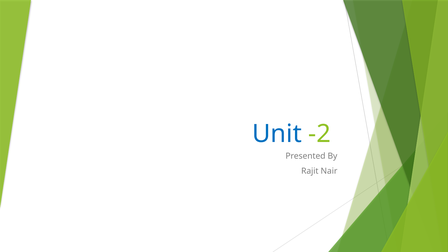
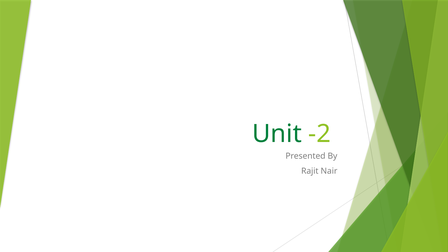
Unit colour: blue -> green (277, 134)
